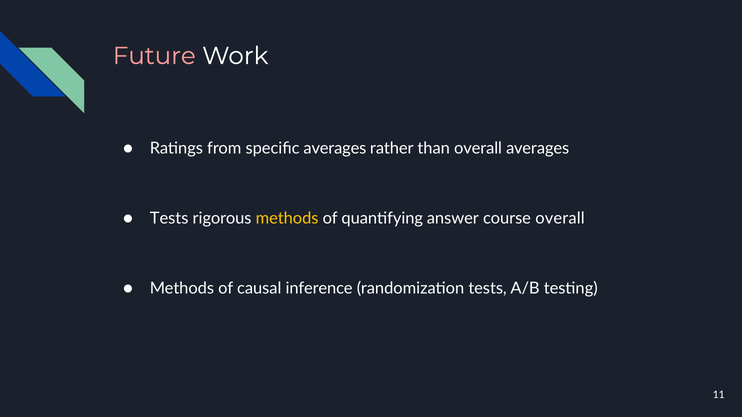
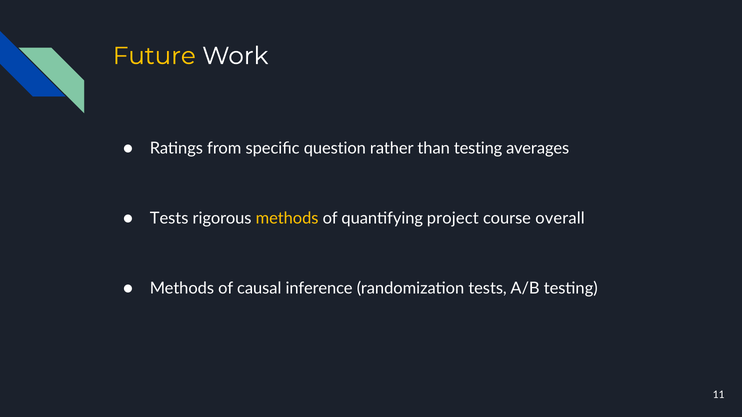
Future colour: pink -> yellow (154, 56)
specific averages: averages -> question (335, 149)
than overall: overall -> testing (478, 149)
answer: answer -> project (453, 219)
